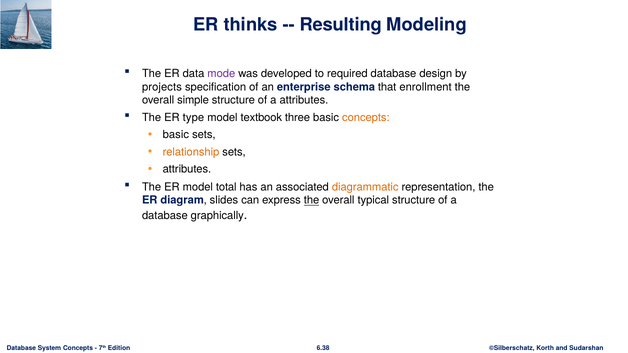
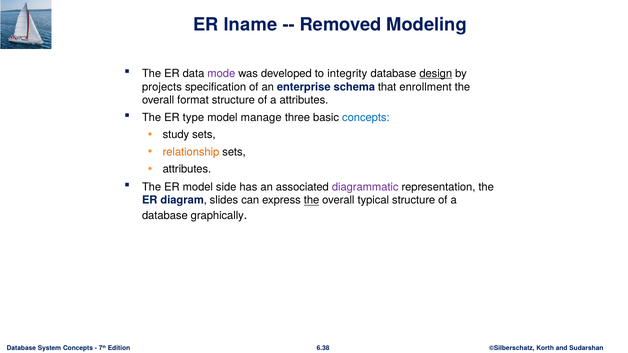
thinks: thinks -> lname (251, 25)
Resulting: Resulting -> Removed (341, 25)
required: required -> integrity (347, 74)
design underline: none -> present (436, 74)
simple: simple -> format (193, 100)
textbook: textbook -> manage (261, 117)
concepts colour: orange -> blue (366, 117)
basic: basic -> study (176, 135)
total: total -> side (226, 187)
diagrammatic colour: orange -> purple (365, 187)
